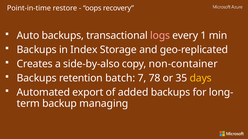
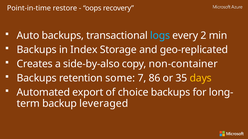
logs colour: pink -> light blue (160, 36)
1: 1 -> 2 (203, 36)
batch: batch -> some (120, 78)
78: 78 -> 86 (155, 78)
added: added -> choice (133, 93)
managing: managing -> leveraged (104, 104)
